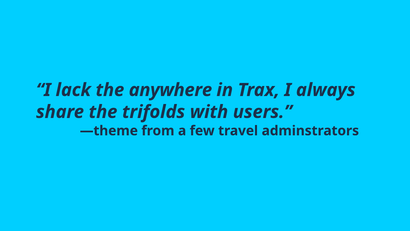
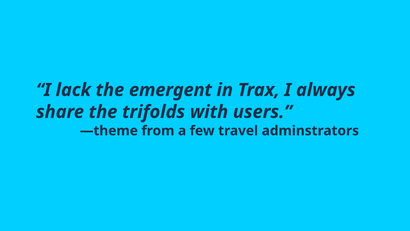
anywhere: anywhere -> emergent (170, 90)
